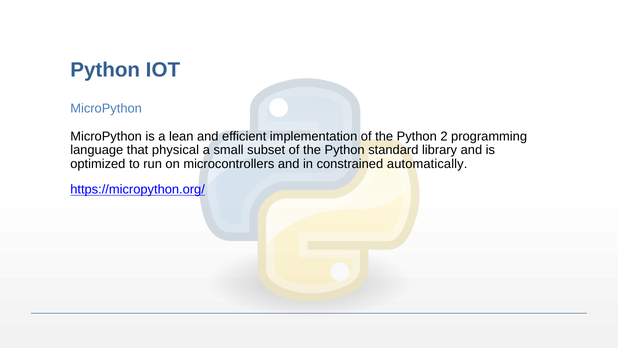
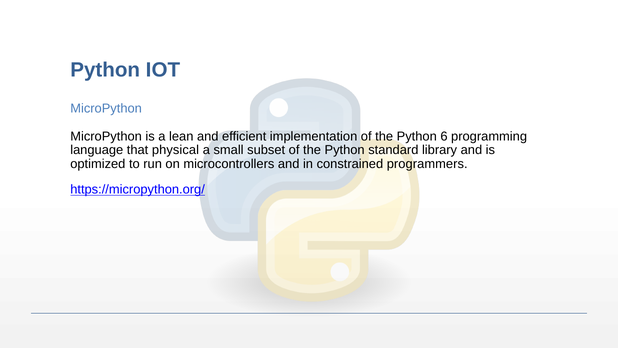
2: 2 -> 6 (444, 136)
automatically: automatically -> programmers (427, 164)
